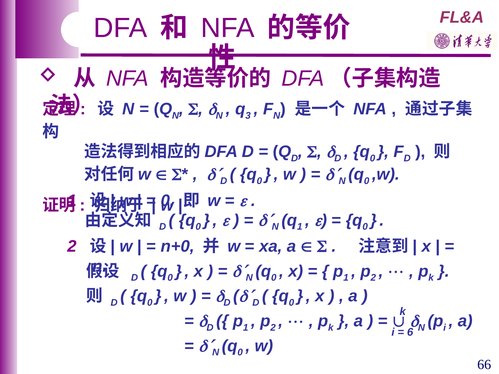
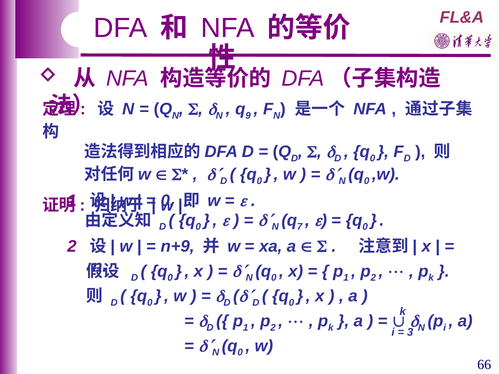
3: 3 -> 9 (248, 116)
1: 1 -> 7 (300, 227)
n+0: n+0 -> n+9 (178, 246)
6: 6 -> 3 (410, 333)
